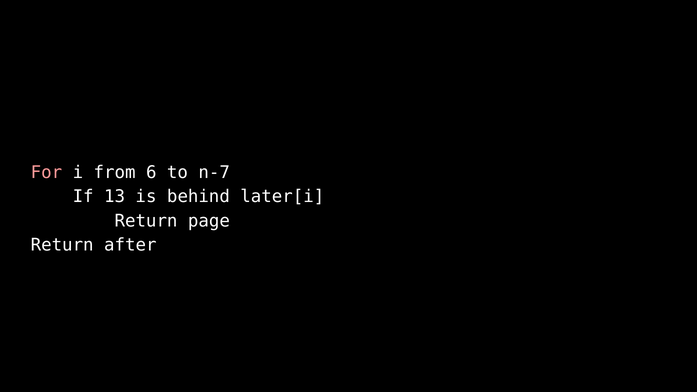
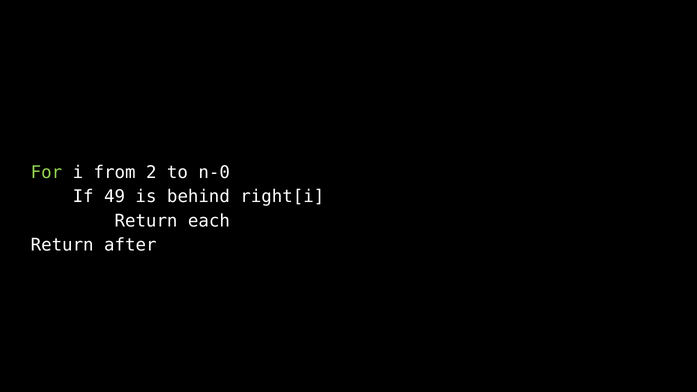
For colour: pink -> light green (46, 173)
6: 6 -> 2 (151, 173)
n-7: n-7 -> n-0 (214, 173)
13: 13 -> 49 (115, 197)
later[i: later[i -> right[i (282, 197)
page: page -> each (209, 221)
